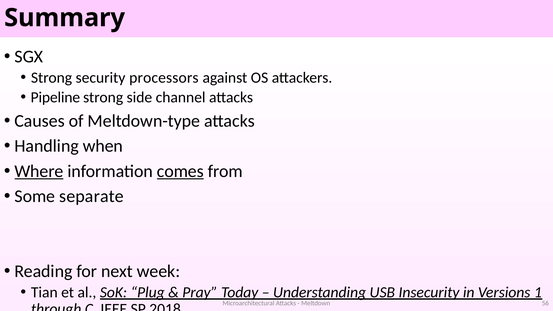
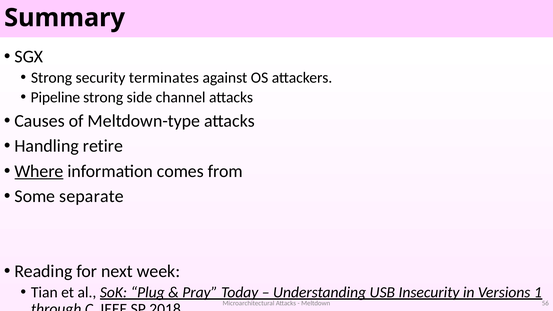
processors: processors -> terminates (164, 78)
when: when -> retire (103, 146)
comes underline: present -> none (180, 171)
